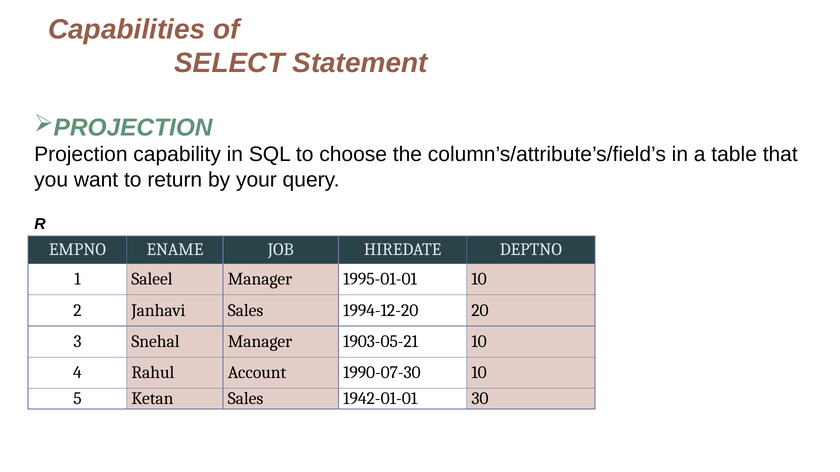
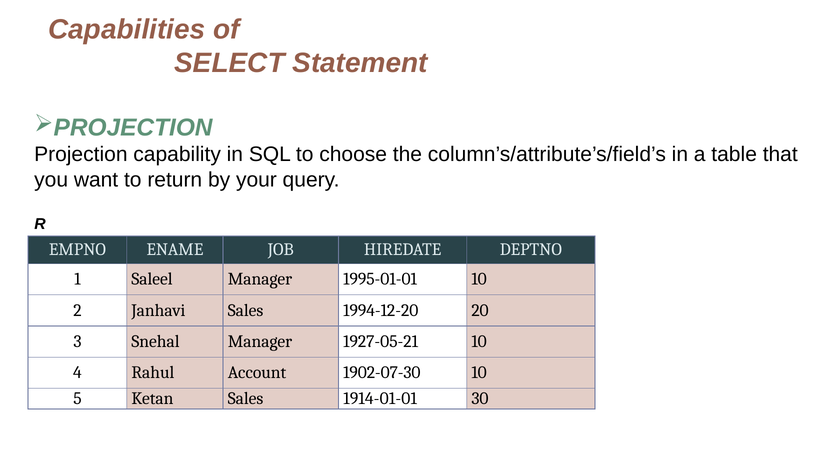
1903-05-21: 1903-05-21 -> 1927-05-21 (381, 342)
1990-07-30: 1990-07-30 -> 1902-07-30 (382, 373)
1942-01-01: 1942-01-01 -> 1914-01-01 (380, 399)
